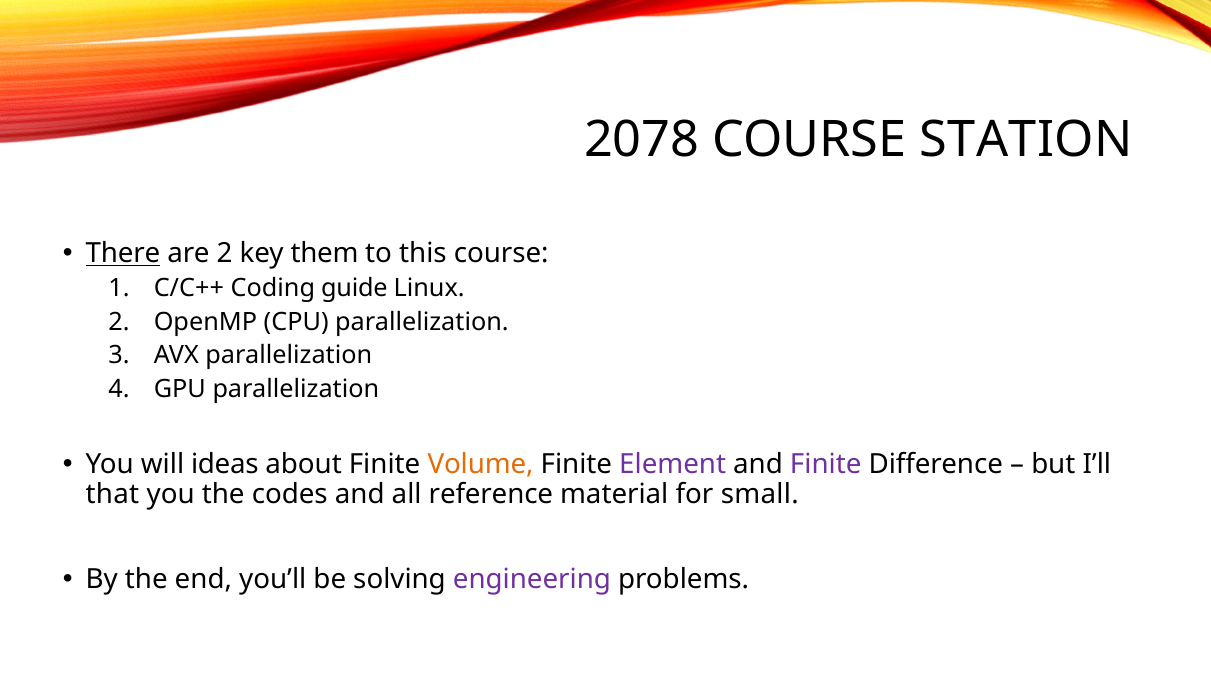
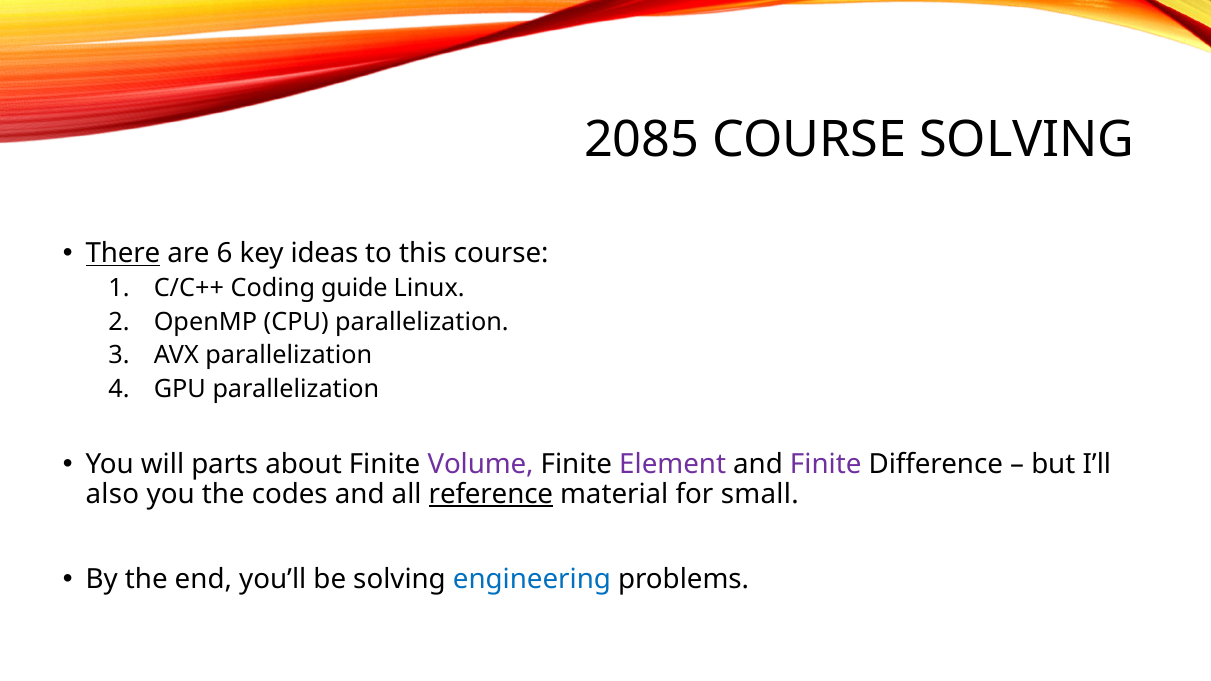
2078: 2078 -> 2085 (642, 140)
COURSE STATION: STATION -> SOLVING (1027, 140)
are 2: 2 -> 6 (225, 254)
them: them -> ideas (325, 254)
ideas: ideas -> parts (225, 464)
Volume colour: orange -> purple (481, 464)
that: that -> also (112, 494)
reference underline: none -> present (491, 494)
engineering colour: purple -> blue (532, 579)
